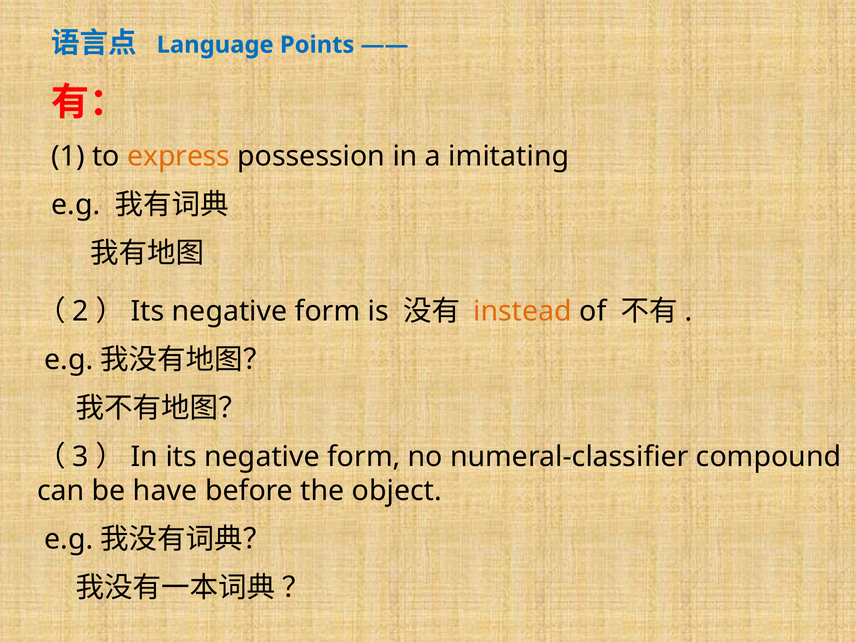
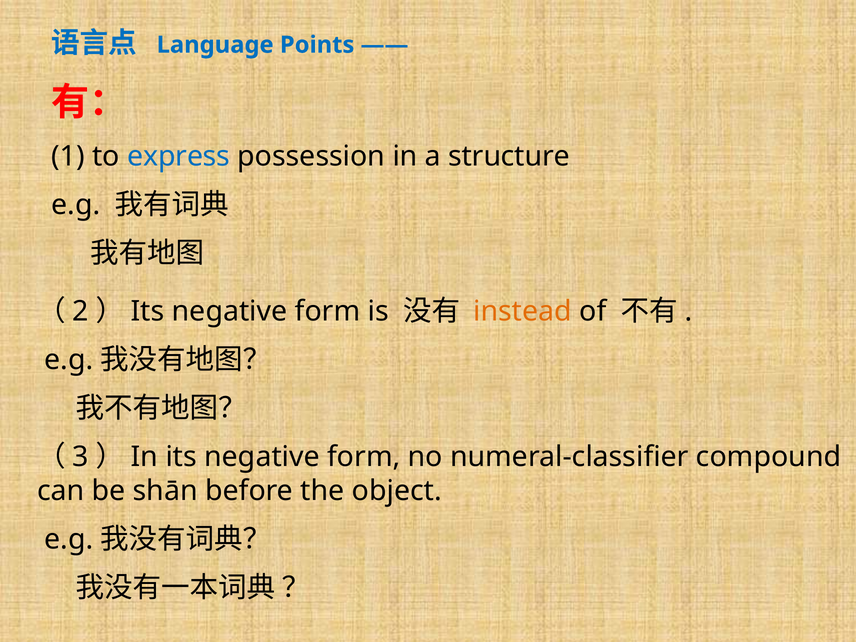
express colour: orange -> blue (179, 156)
imitating: imitating -> structure (509, 156)
have: have -> shān (165, 491)
